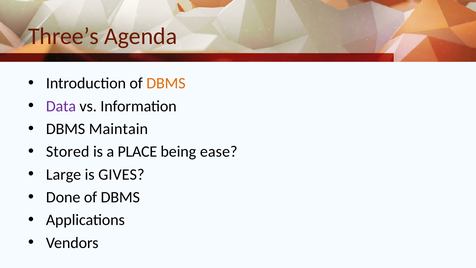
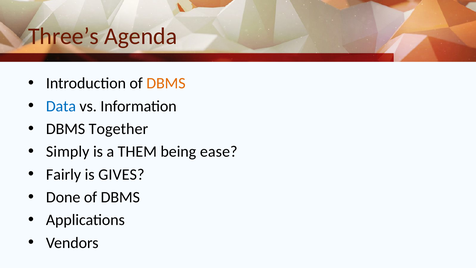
Data colour: purple -> blue (61, 106)
Maintain: Maintain -> Together (118, 129)
Stored: Stored -> Simply (68, 152)
PLACE: PLACE -> THEM (137, 152)
Large: Large -> Fairly (64, 174)
